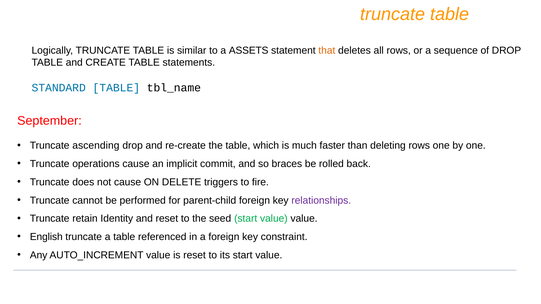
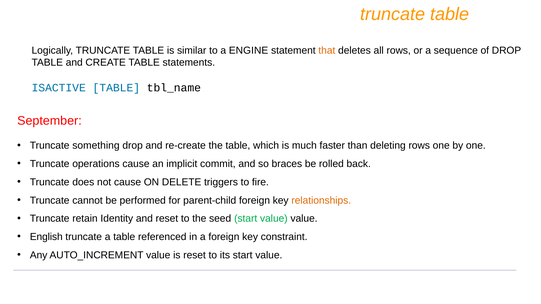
ASSETS: ASSETS -> ENGINE (249, 51)
STANDARD: STANDARD -> ISACTIVE (59, 88)
ascending: ascending -> something (96, 146)
relationships colour: purple -> orange (321, 201)
